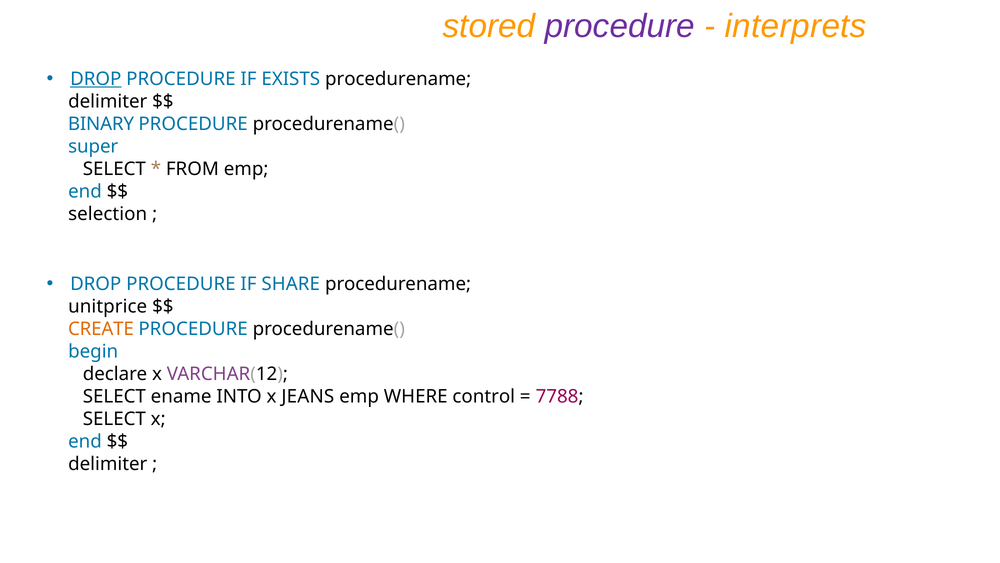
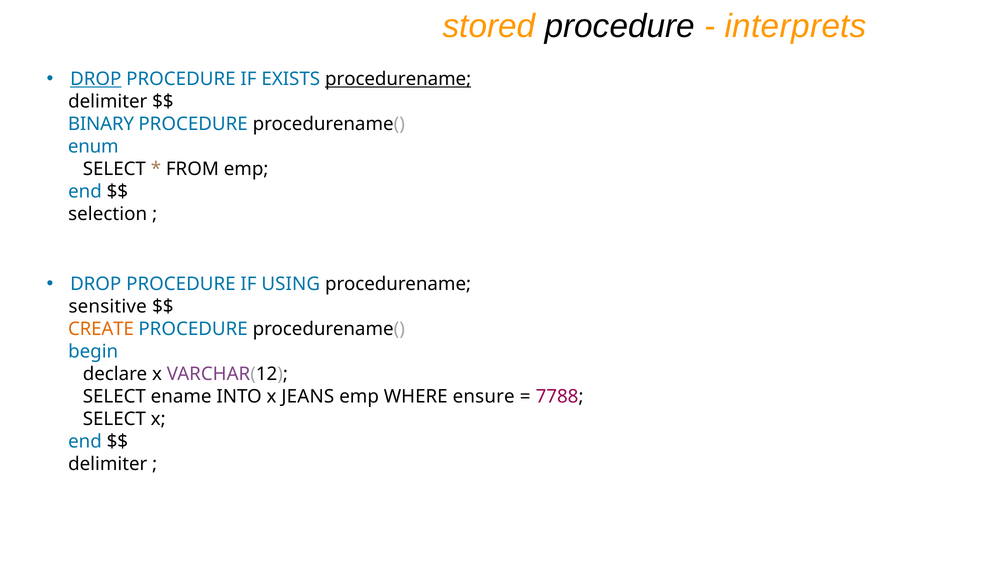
procedure colour: purple -> black (620, 26)
procedurename underline: none -> present (398, 79)
super: super -> enum (93, 146)
SHARE: SHARE -> USING (291, 284)
unitprice: unitprice -> sensitive (108, 306)
control: control -> ensure (484, 396)
